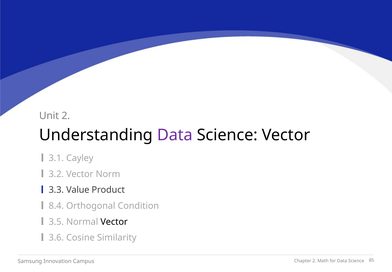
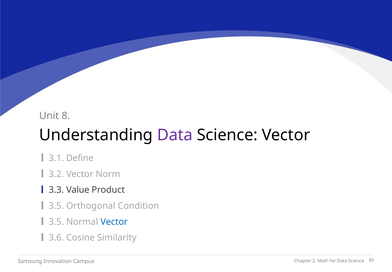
Unit 2: 2 -> 8 (66, 116)
Cayley: Cayley -> Define (80, 158)
8.4: 8.4 -> 3.5 (56, 205)
Vector colour: black -> blue (114, 221)
